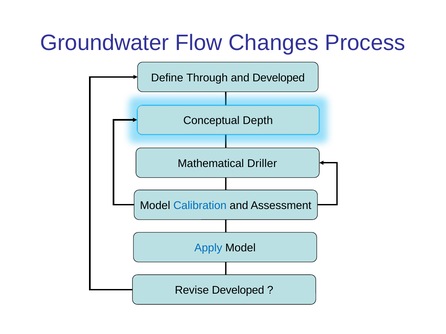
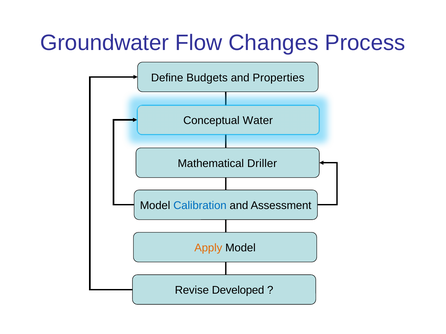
Through: Through -> Budgets (207, 78)
and Developed: Developed -> Properties (279, 78)
Depth: Depth -> Water (258, 121)
Apply colour: blue -> orange (208, 248)
